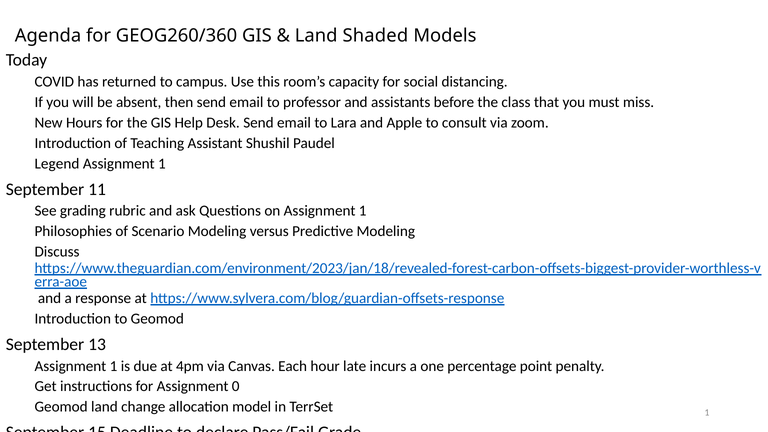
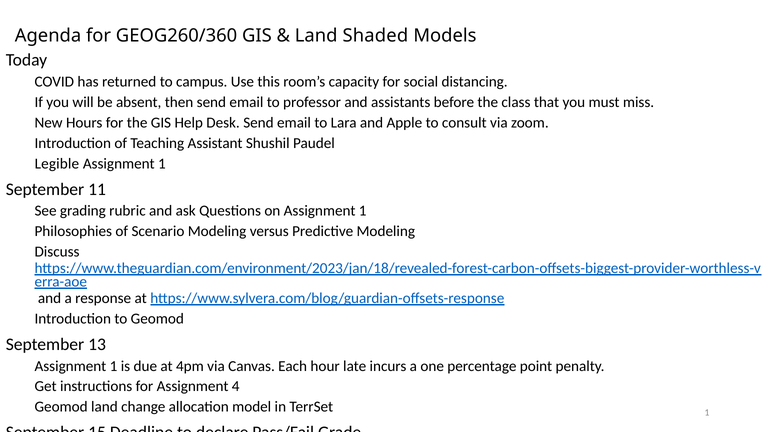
Legend: Legend -> Legible (57, 164)
0: 0 -> 4 (236, 386)
